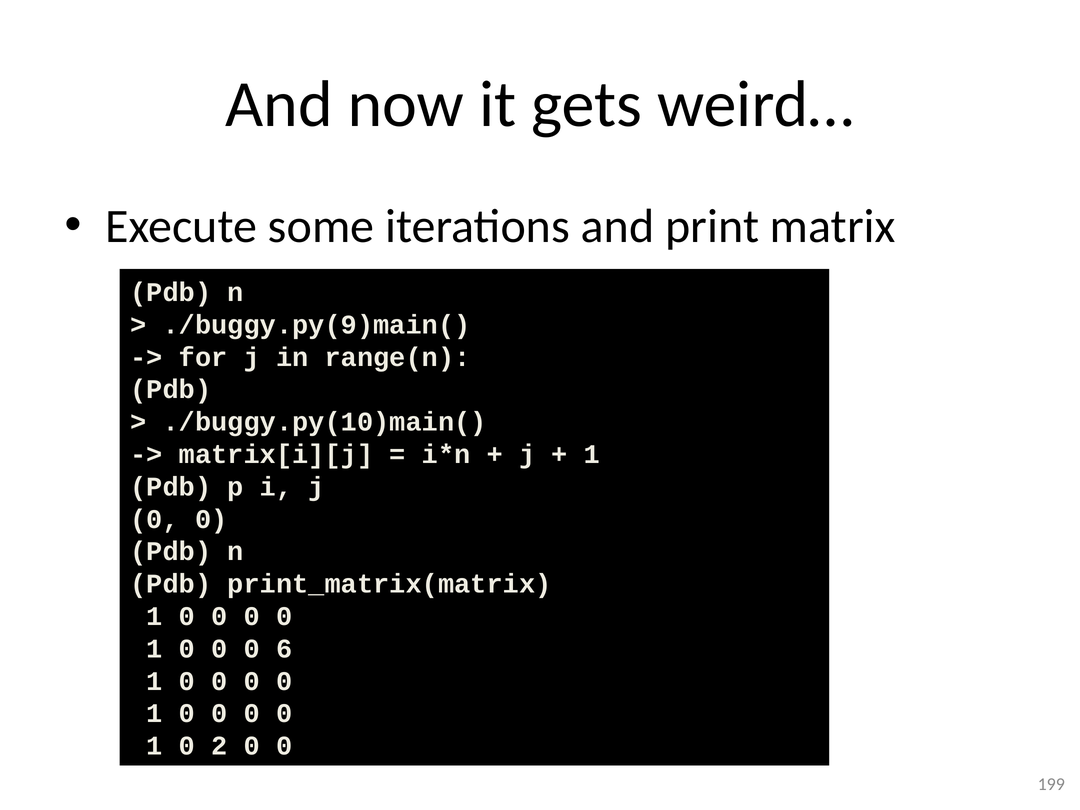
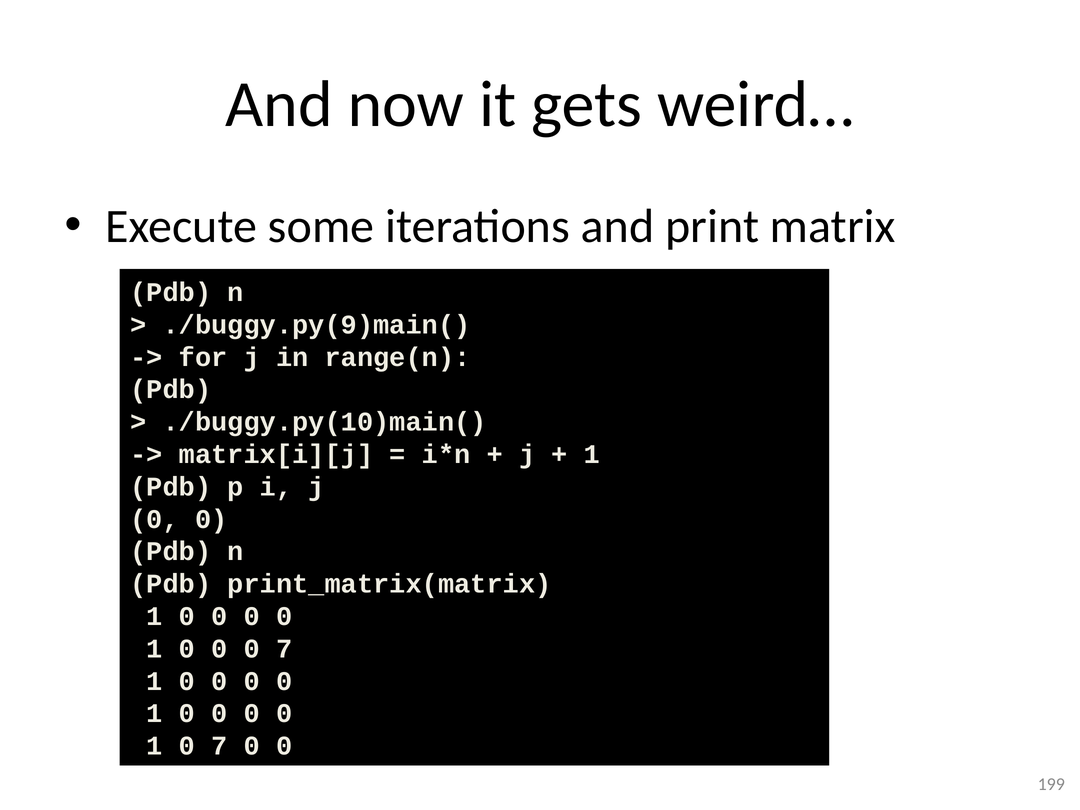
0 0 6: 6 -> 7 (284, 649)
1 0 2: 2 -> 7 (219, 746)
